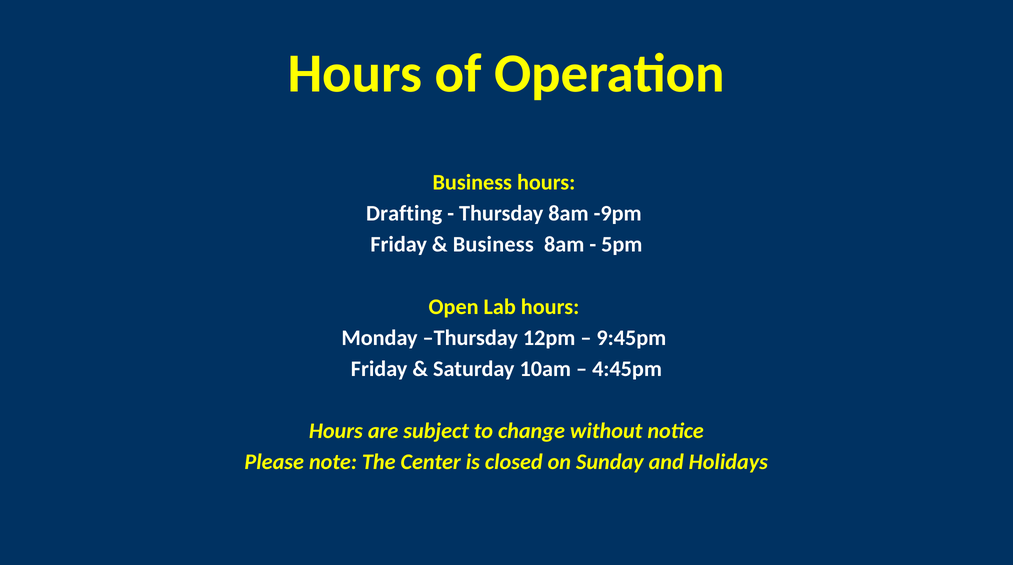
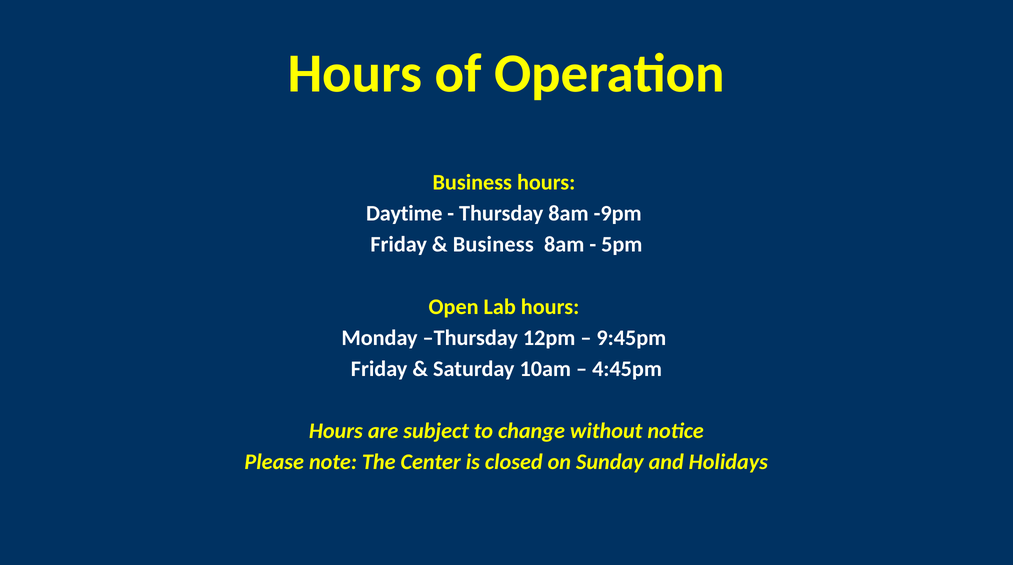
Drafting: Drafting -> Daytime (404, 213)
